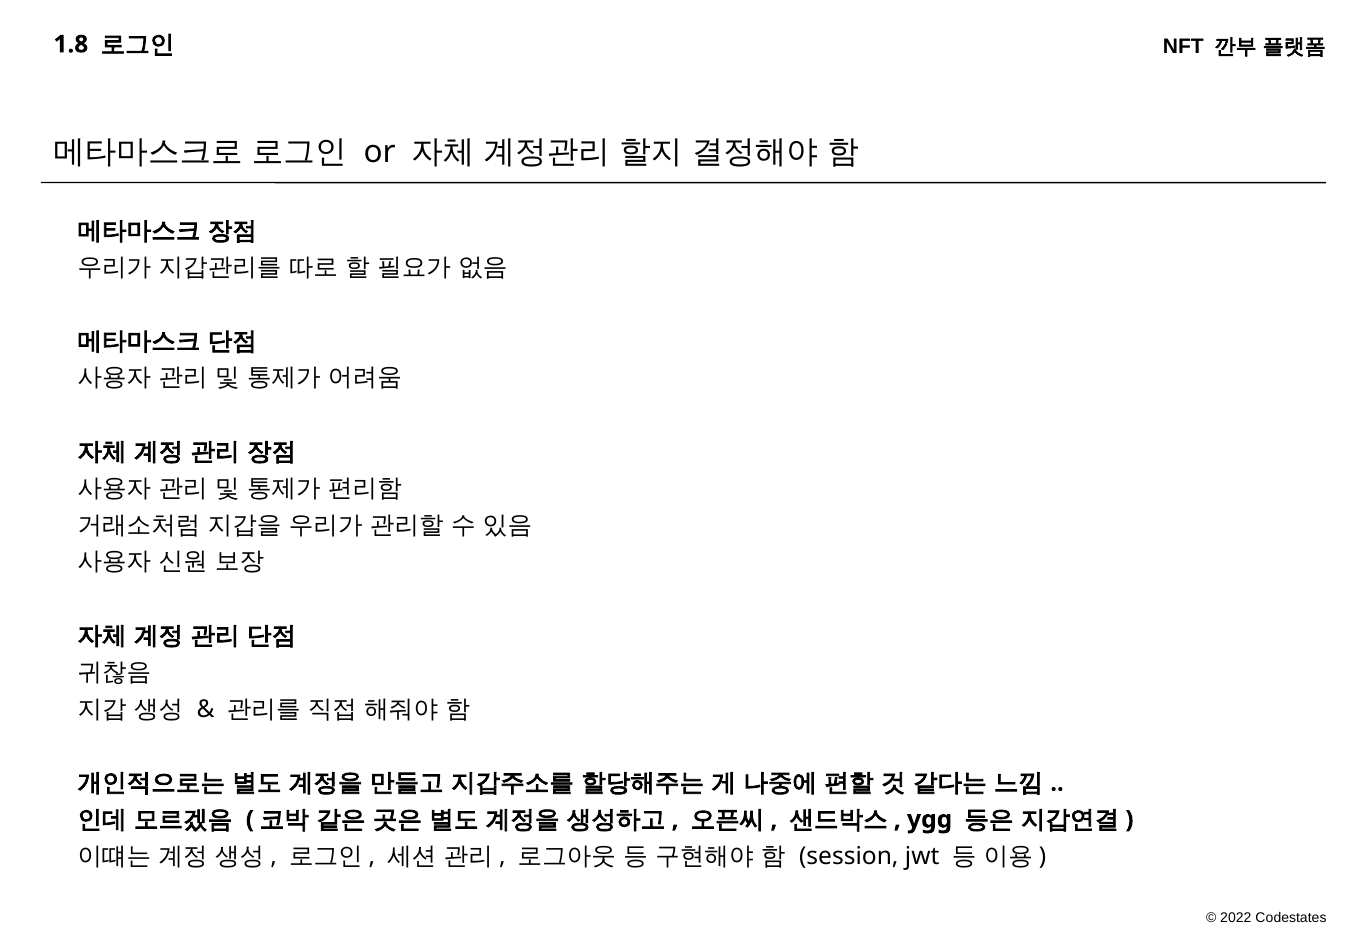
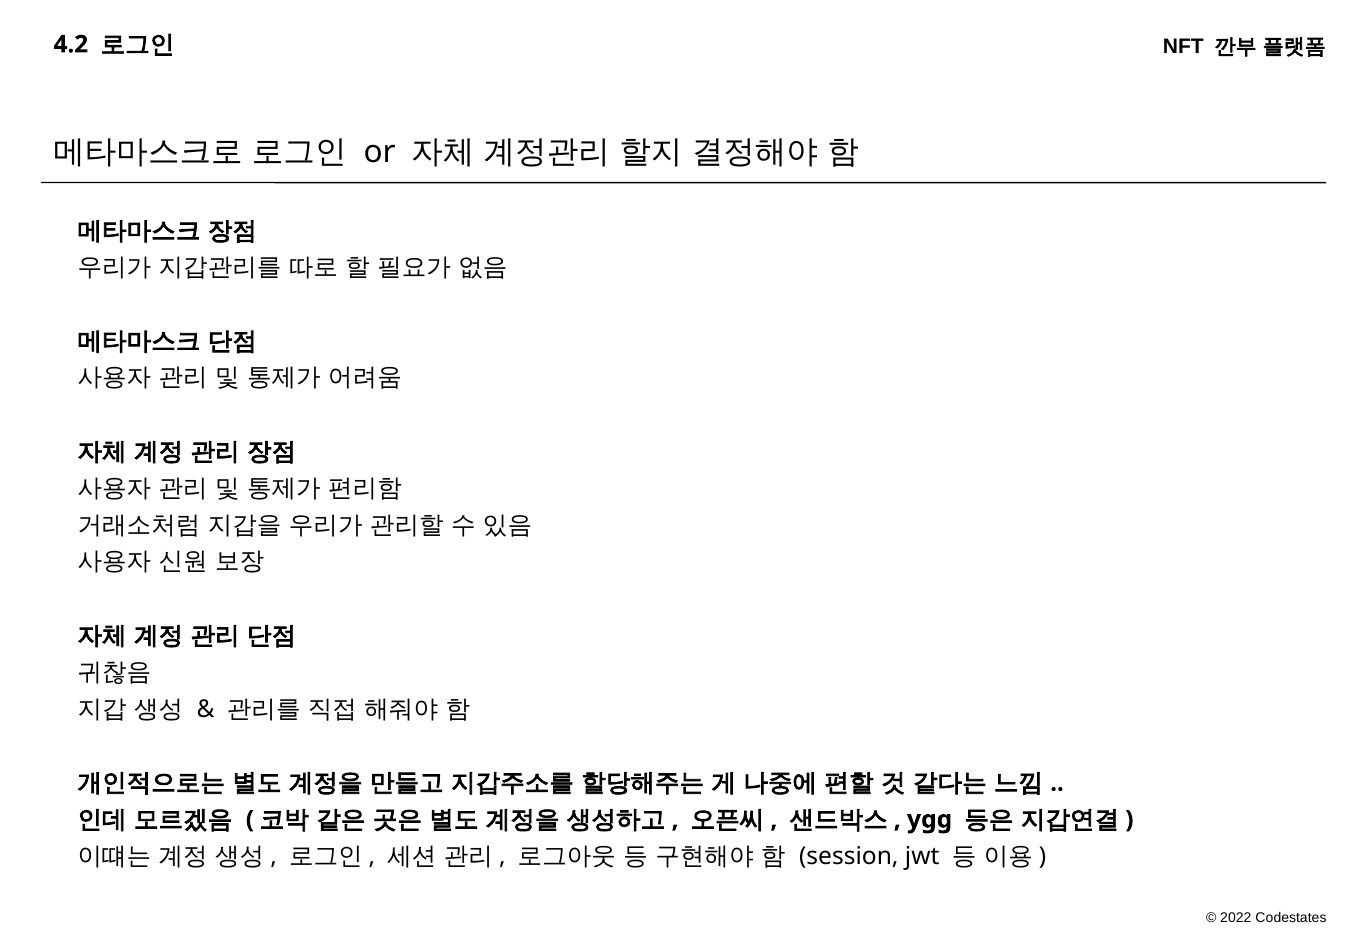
1.8: 1.8 -> 4.2 (71, 44)
